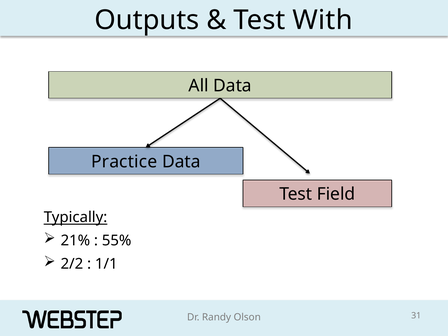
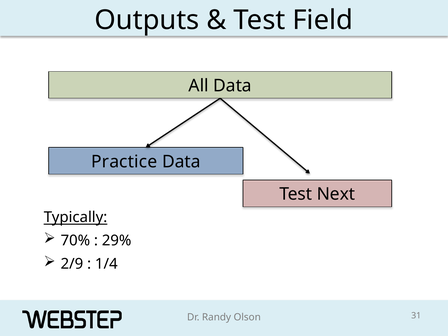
With: With -> Field (323, 20)
Field: Field -> Next (336, 194)
21%: 21% -> 70% (75, 241)
55%: 55% -> 29% (117, 241)
2/2: 2/2 -> 2/9 (72, 264)
1/1: 1/1 -> 1/4 (106, 264)
